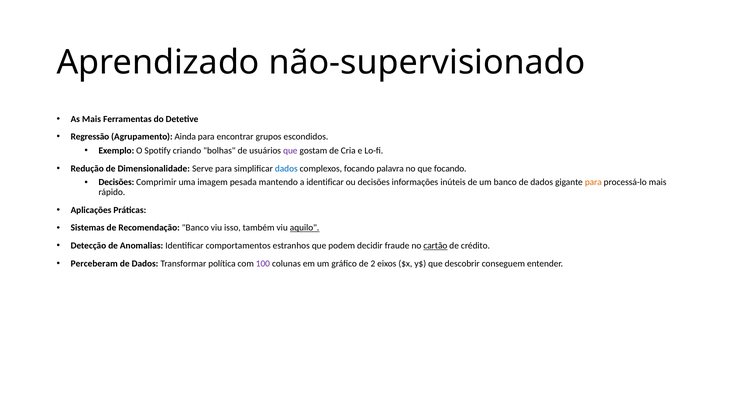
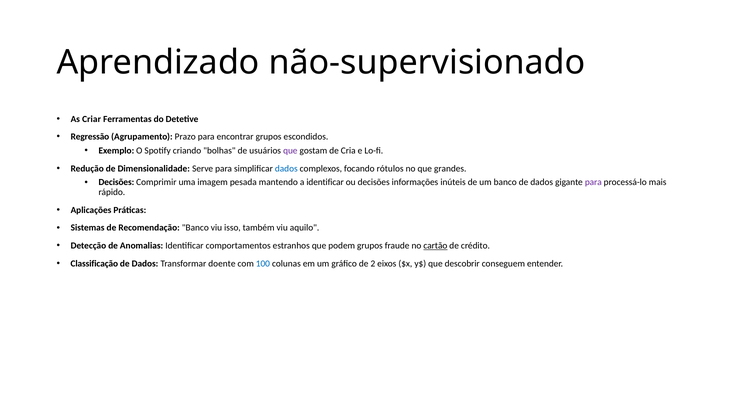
As Mais: Mais -> Criar (92, 119)
Ainda: Ainda -> Prazo (185, 137)
palavra: palavra -> rótulos (390, 169)
que focando: focando -> grandes (450, 169)
para colour: orange -> purple (593, 183)
aquilo underline: present -> none (305, 228)
podem decidir: decidir -> grupos (370, 246)
Perceberam: Perceberam -> Classificação (94, 264)
política: política -> doente (222, 264)
100 colour: purple -> blue (263, 264)
